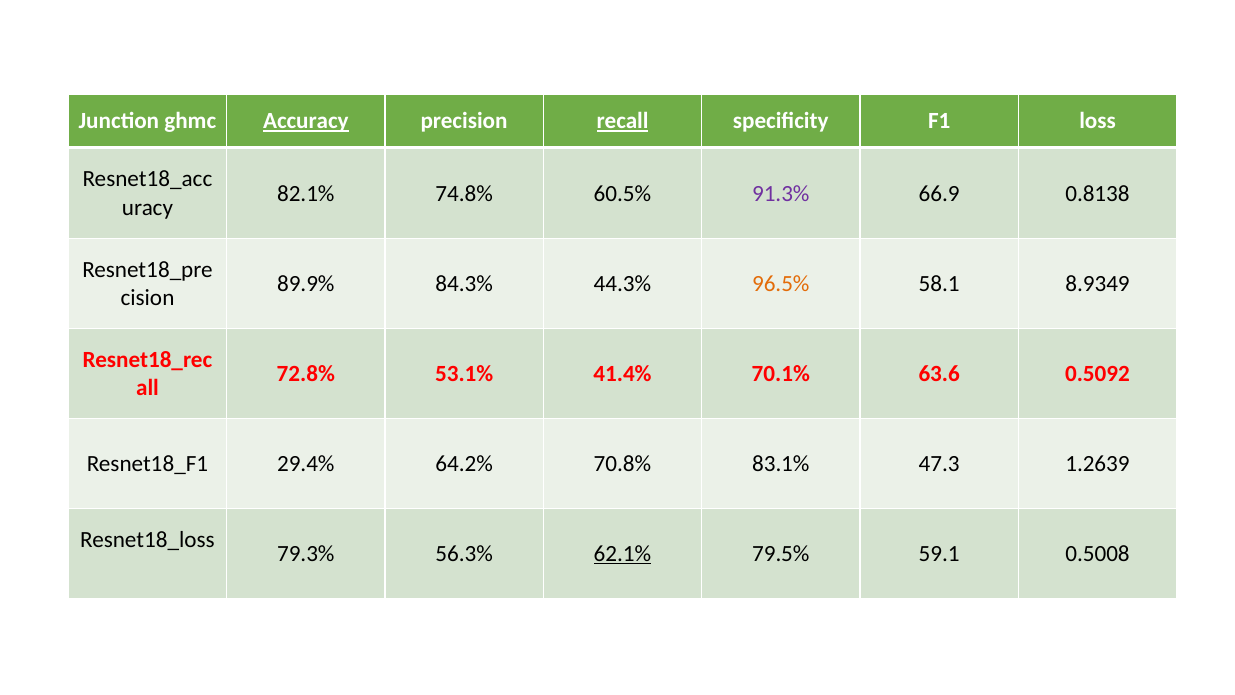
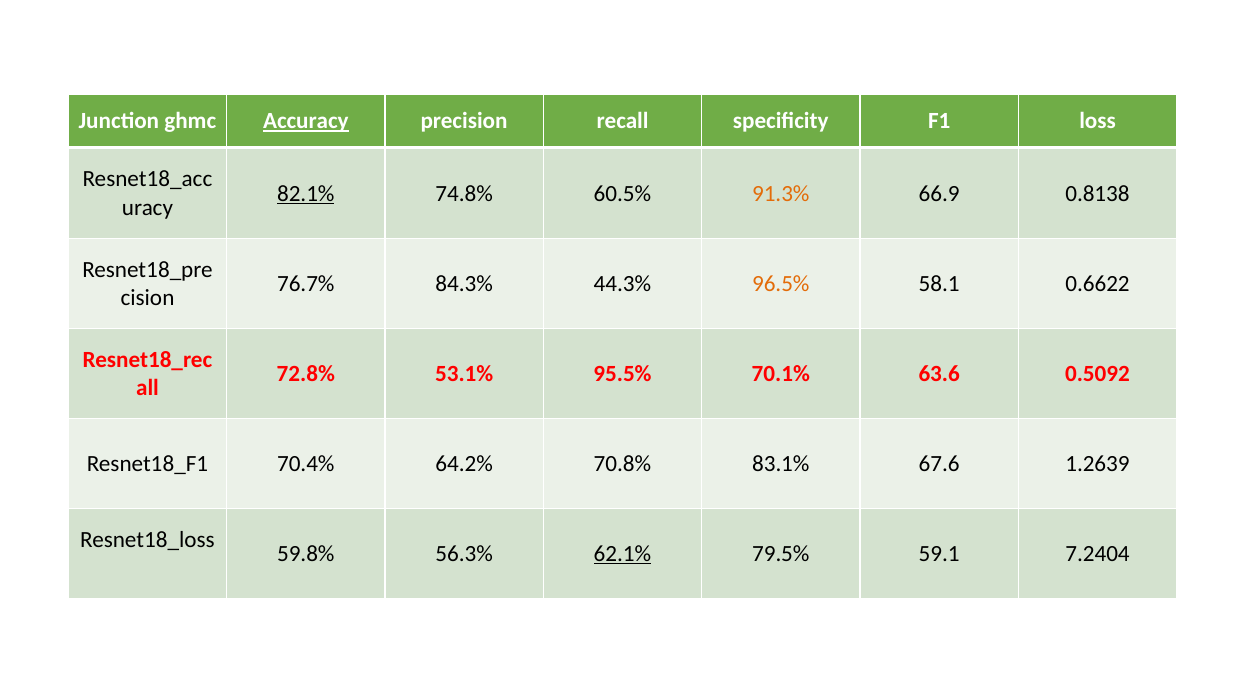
recall underline: present -> none (623, 121)
82.1% underline: none -> present (306, 193)
91.3% colour: purple -> orange (781, 193)
89.9%: 89.9% -> 76.7% (306, 284)
8.9349: 8.9349 -> 0.6622 (1098, 284)
41.4%: 41.4% -> 95.5% (623, 374)
29.4%: 29.4% -> 70.4% (306, 464)
47.3: 47.3 -> 67.6 (939, 464)
79.3%: 79.3% -> 59.8% (306, 554)
0.5008: 0.5008 -> 7.2404 (1098, 554)
